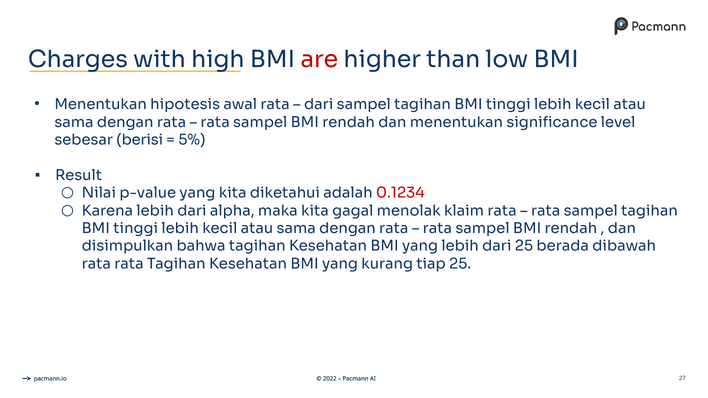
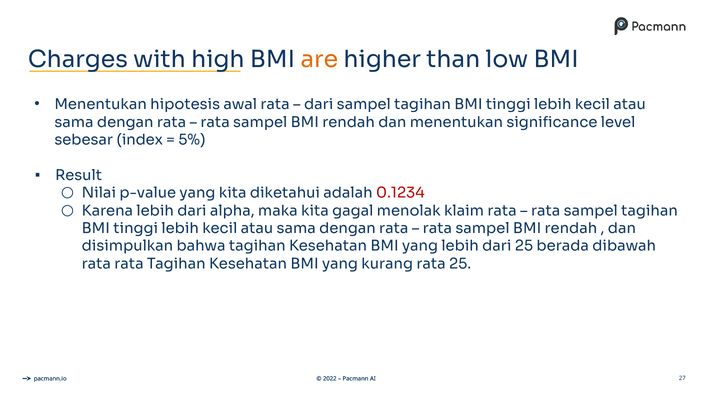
are colour: red -> orange (319, 60)
berisi: berisi -> index (140, 140)
kurang tiap: tiap -> rata (431, 264)
